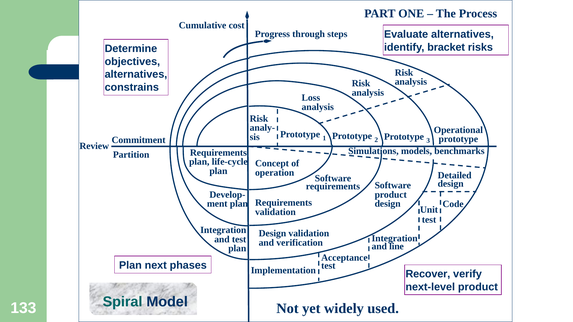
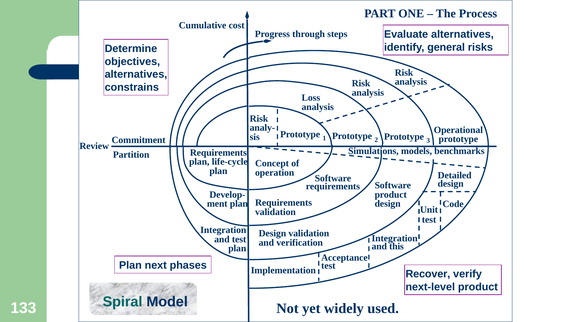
bracket: bracket -> general (446, 47)
line: line -> this (397, 246)
